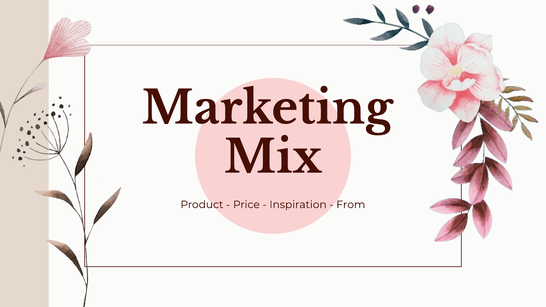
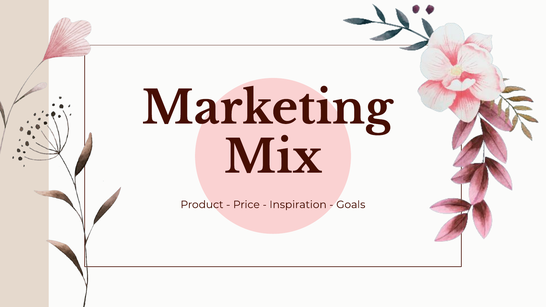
From: From -> Goals (351, 205)
